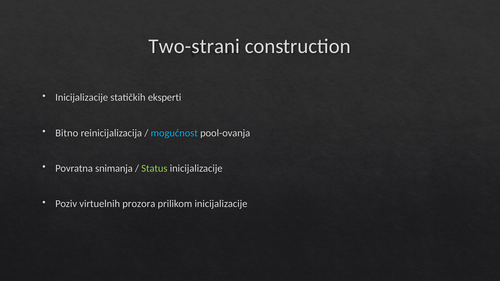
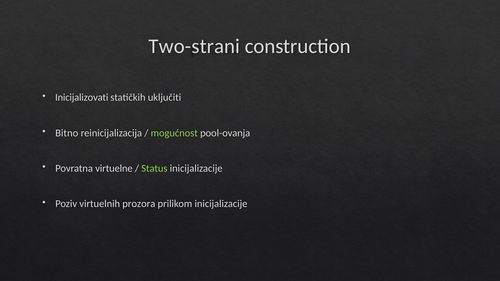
Inicijalizacije: Inicijalizacije -> Inicijalizovati (82, 98)
eksperti: eksperti -> uključiti (165, 98)
mogućnost colour: light blue -> light green (174, 133)
snimanja: snimanja -> virtuelne (114, 168)
